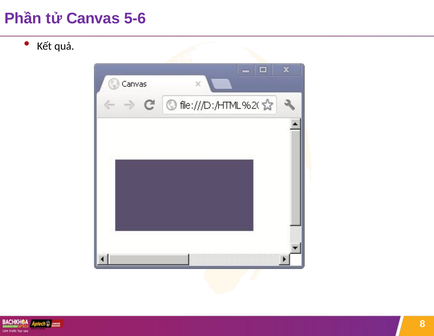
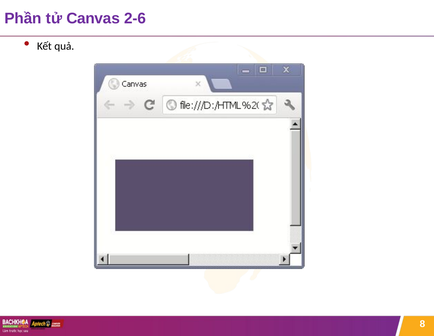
5-6: 5-6 -> 2-6 (135, 18)
